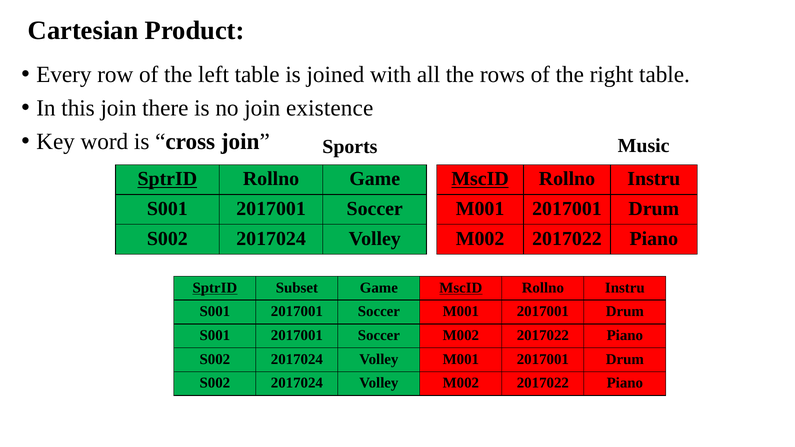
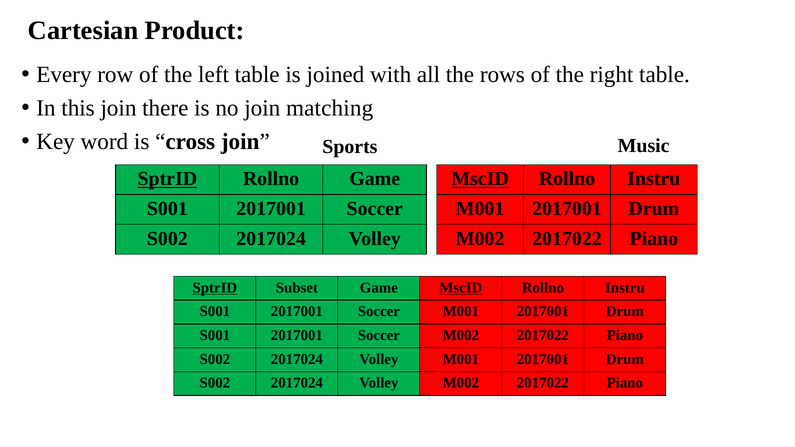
existence: existence -> matching (330, 108)
